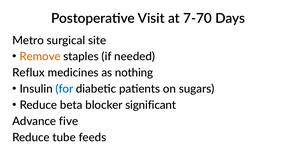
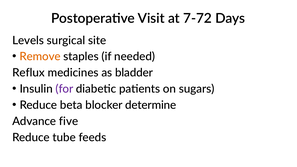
7-70: 7-70 -> 7-72 (197, 18)
Metro: Metro -> Levels (28, 40)
nothing: nothing -> bladder (134, 73)
for colour: blue -> purple (64, 89)
significant: significant -> determine (151, 105)
